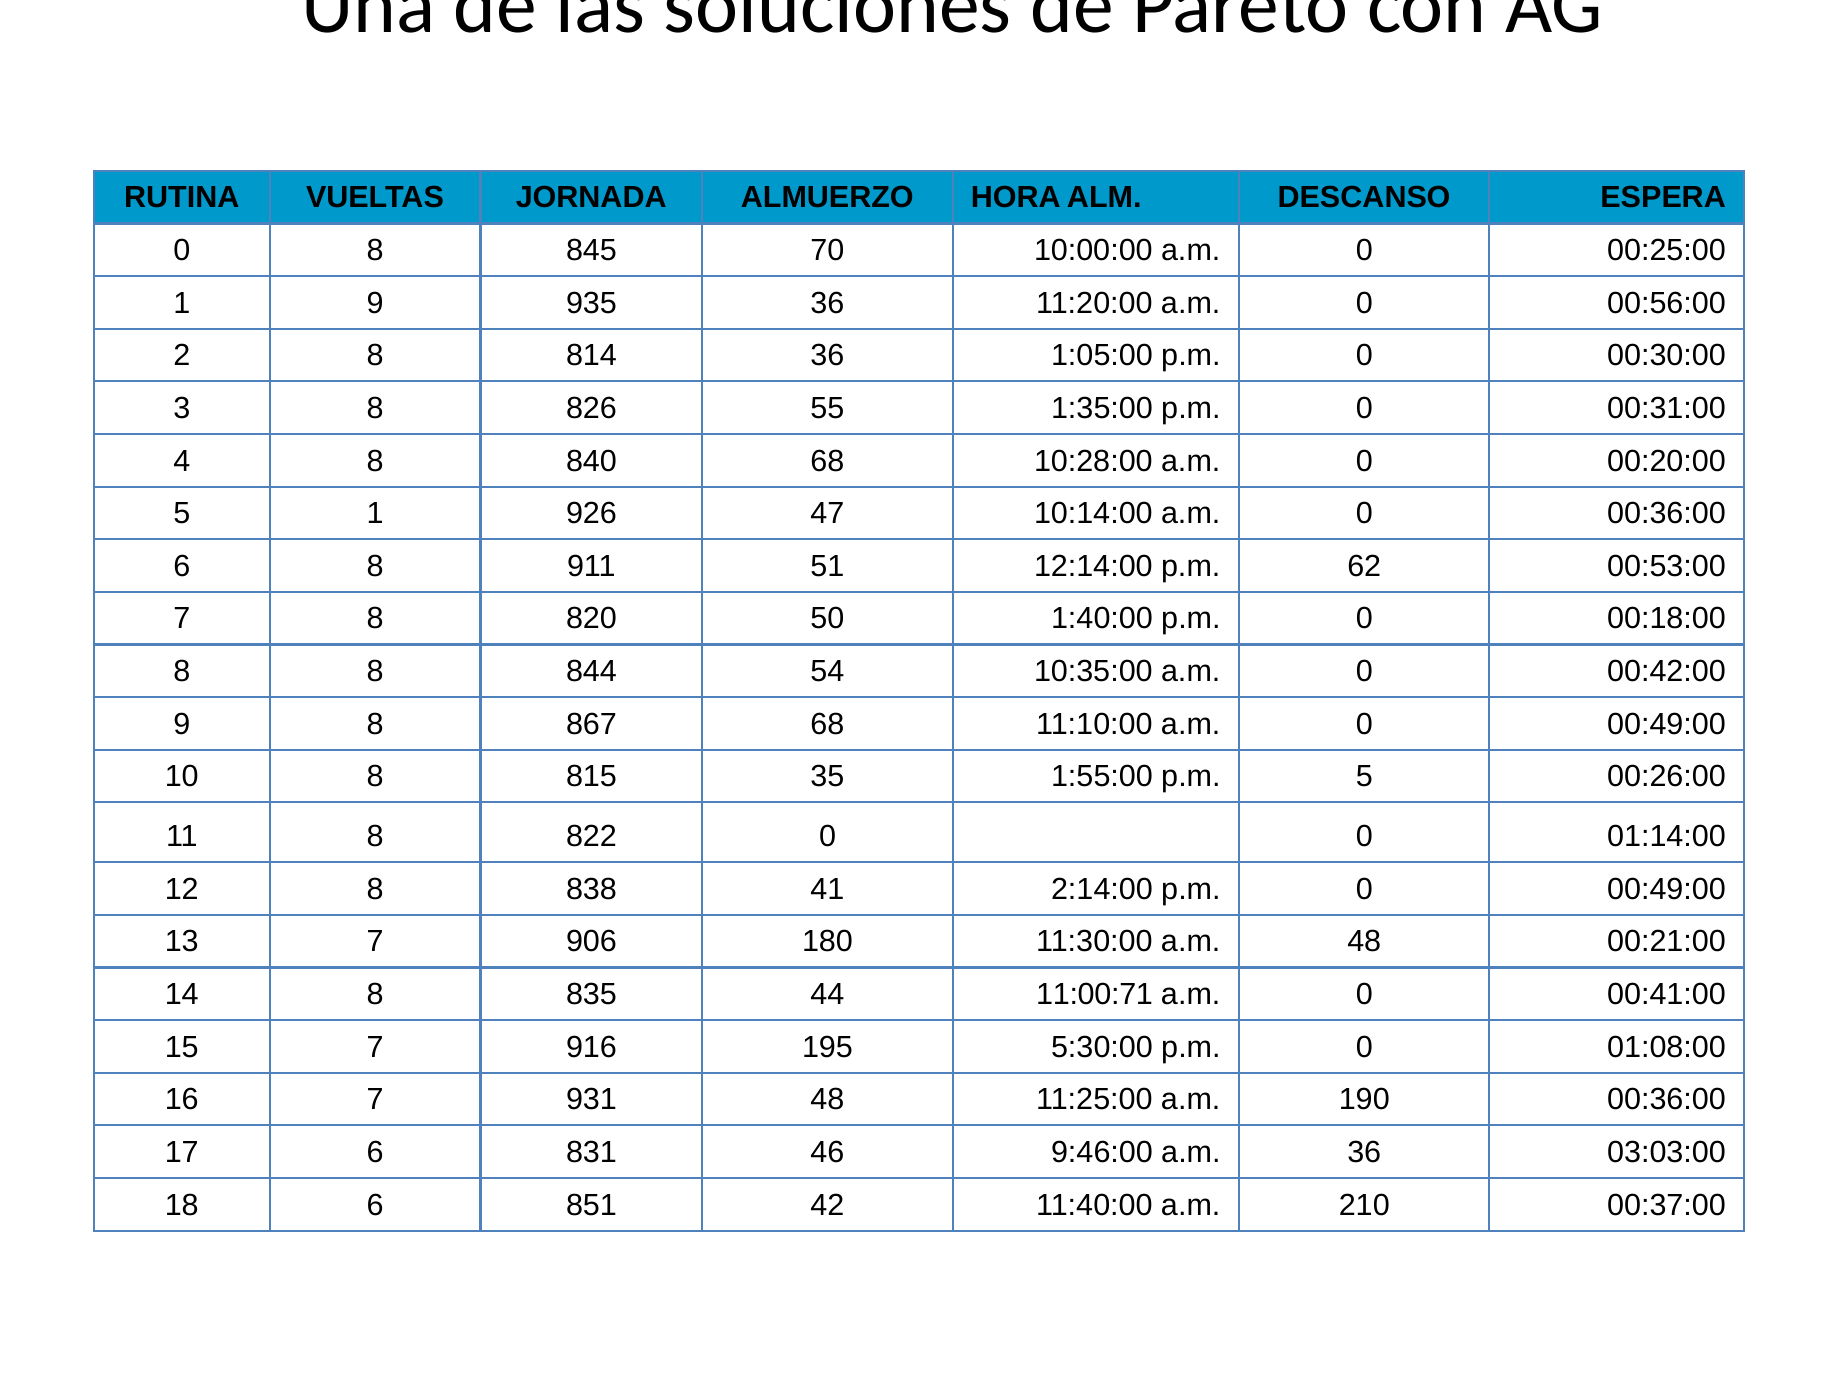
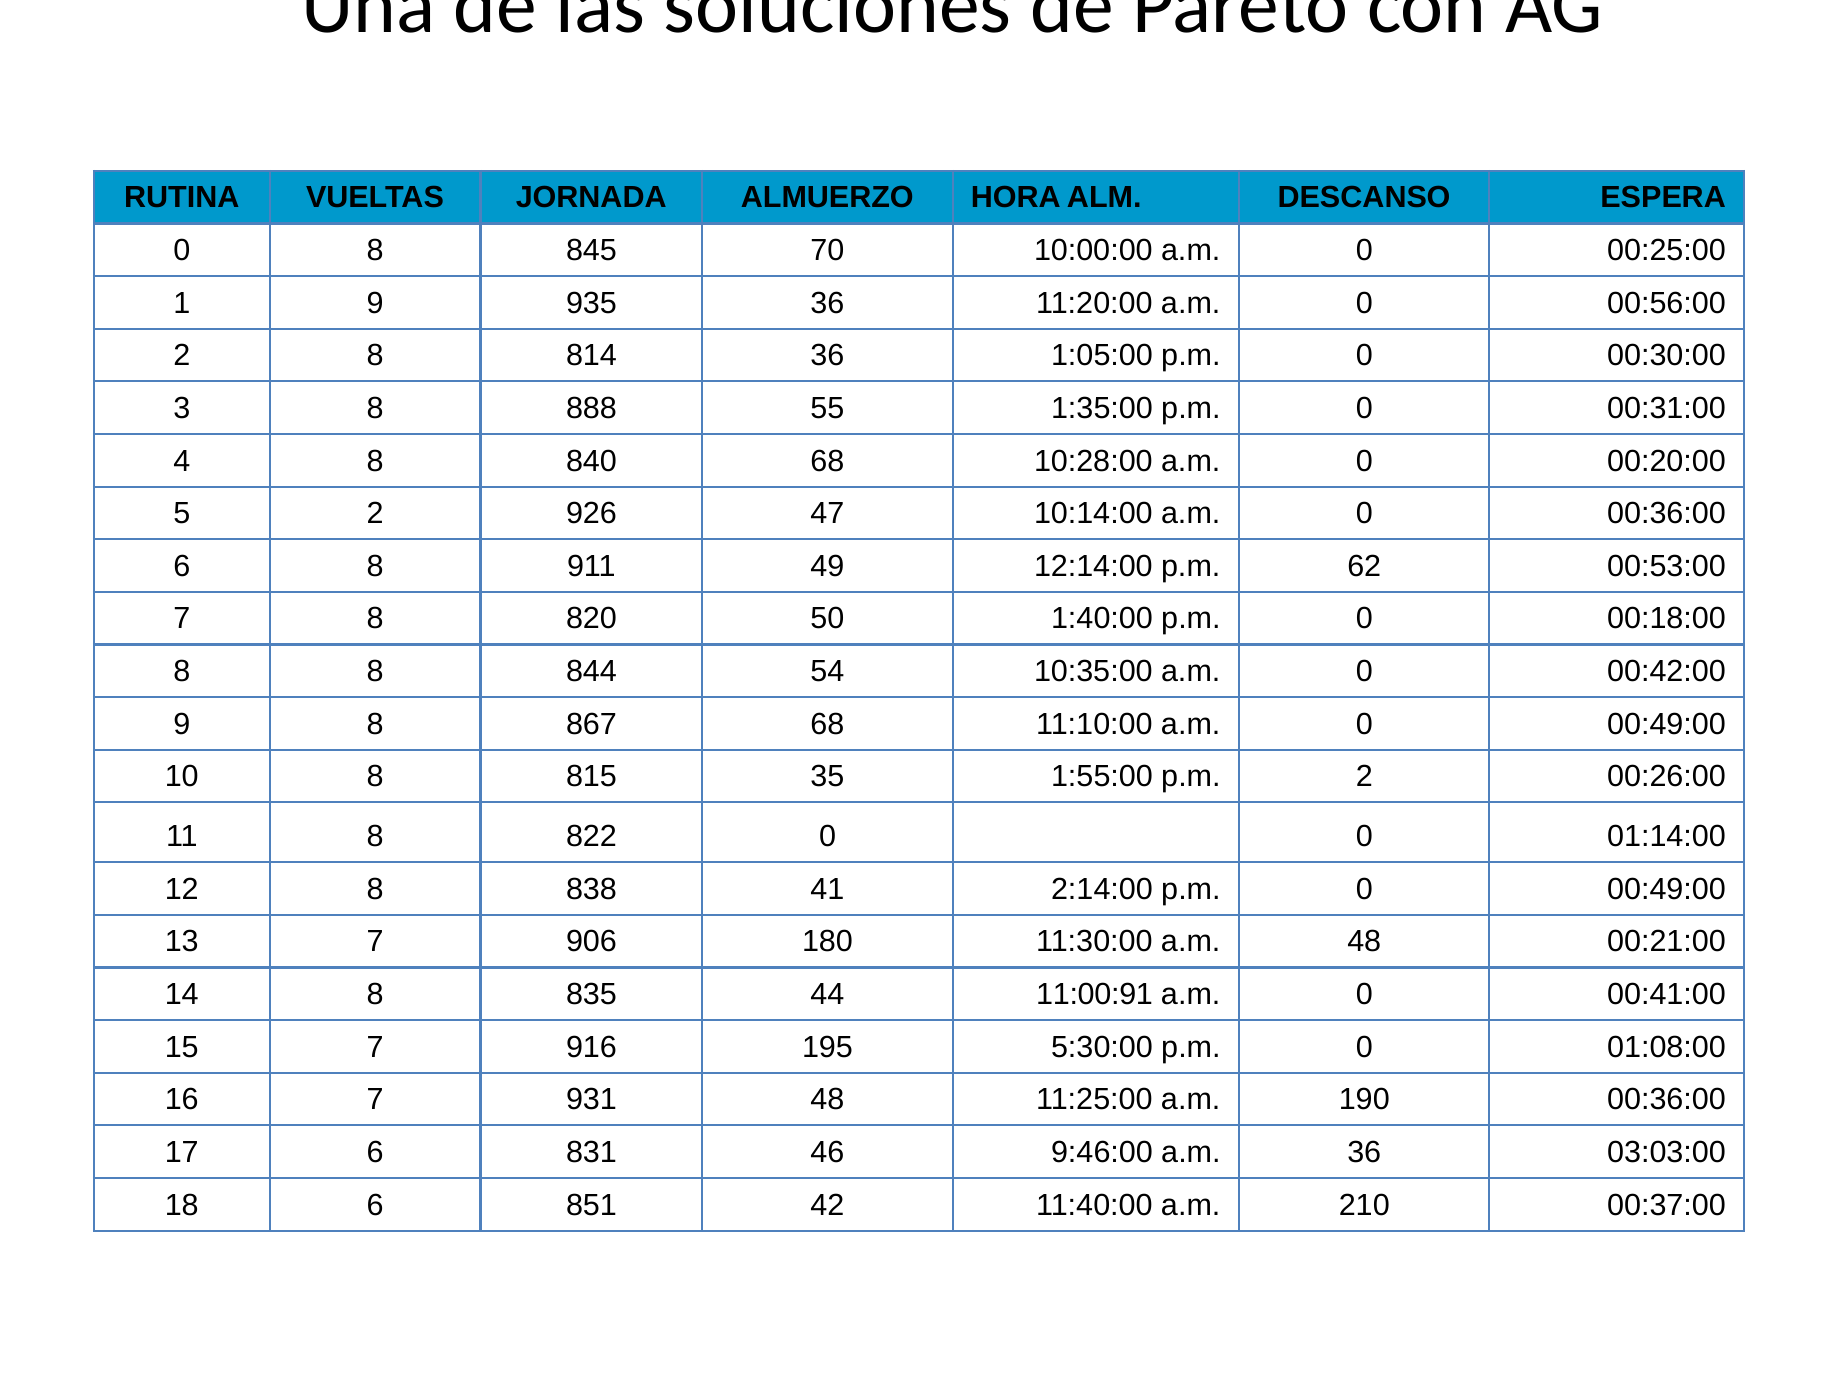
826: 826 -> 888 (591, 408)
5 1: 1 -> 2 (375, 514)
51: 51 -> 49 (827, 566)
p.m 5: 5 -> 2 (1364, 777)
11:00:71: 11:00:71 -> 11:00:91 (1095, 995)
